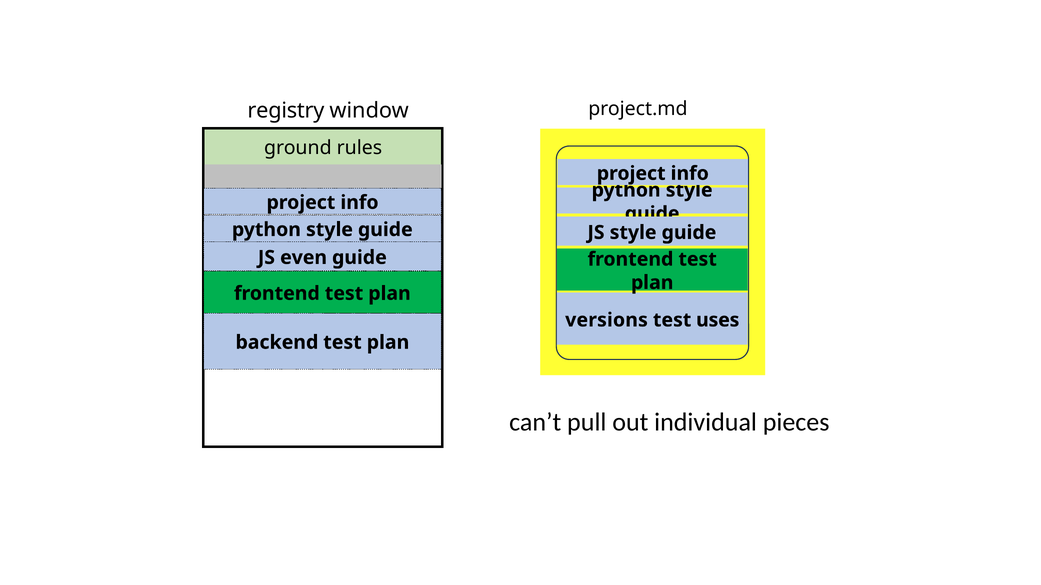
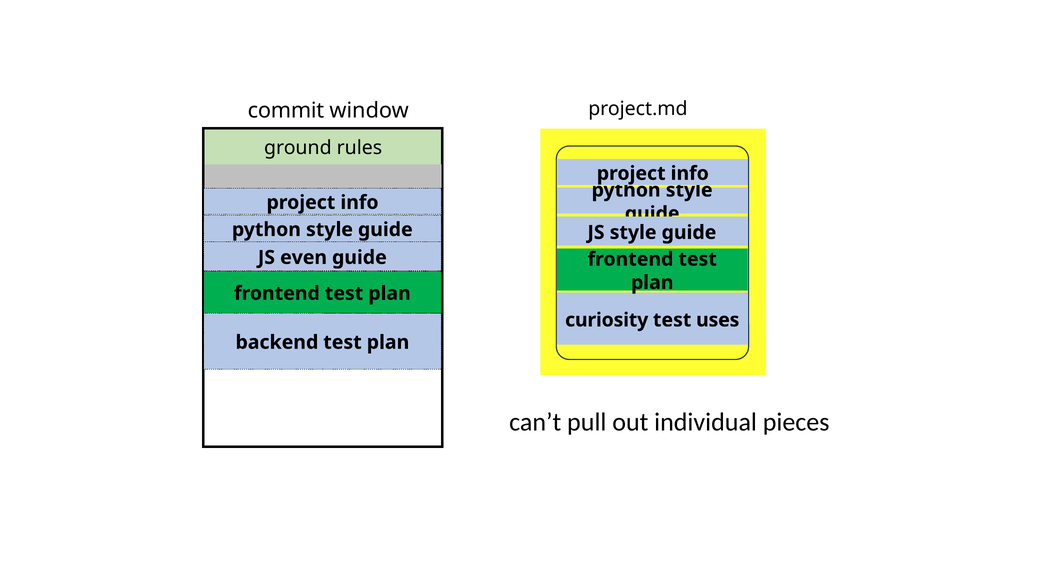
registry: registry -> commit (286, 111)
versions: versions -> curiosity (607, 320)
